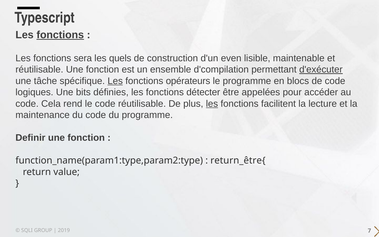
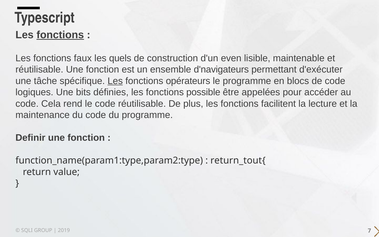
sera: sera -> faux (83, 58)
d'compilation: d'compilation -> d'navigateurs (221, 70)
d'exécuter underline: present -> none (321, 70)
détecter: détecter -> possible (203, 92)
les underline: present -> none (212, 104)
return_être{: return_être{ -> return_tout{ (238, 160)
